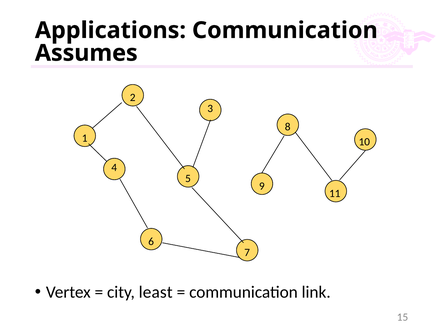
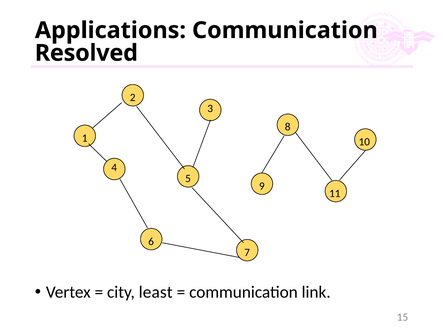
Assumes: Assumes -> Resolved (86, 53)
